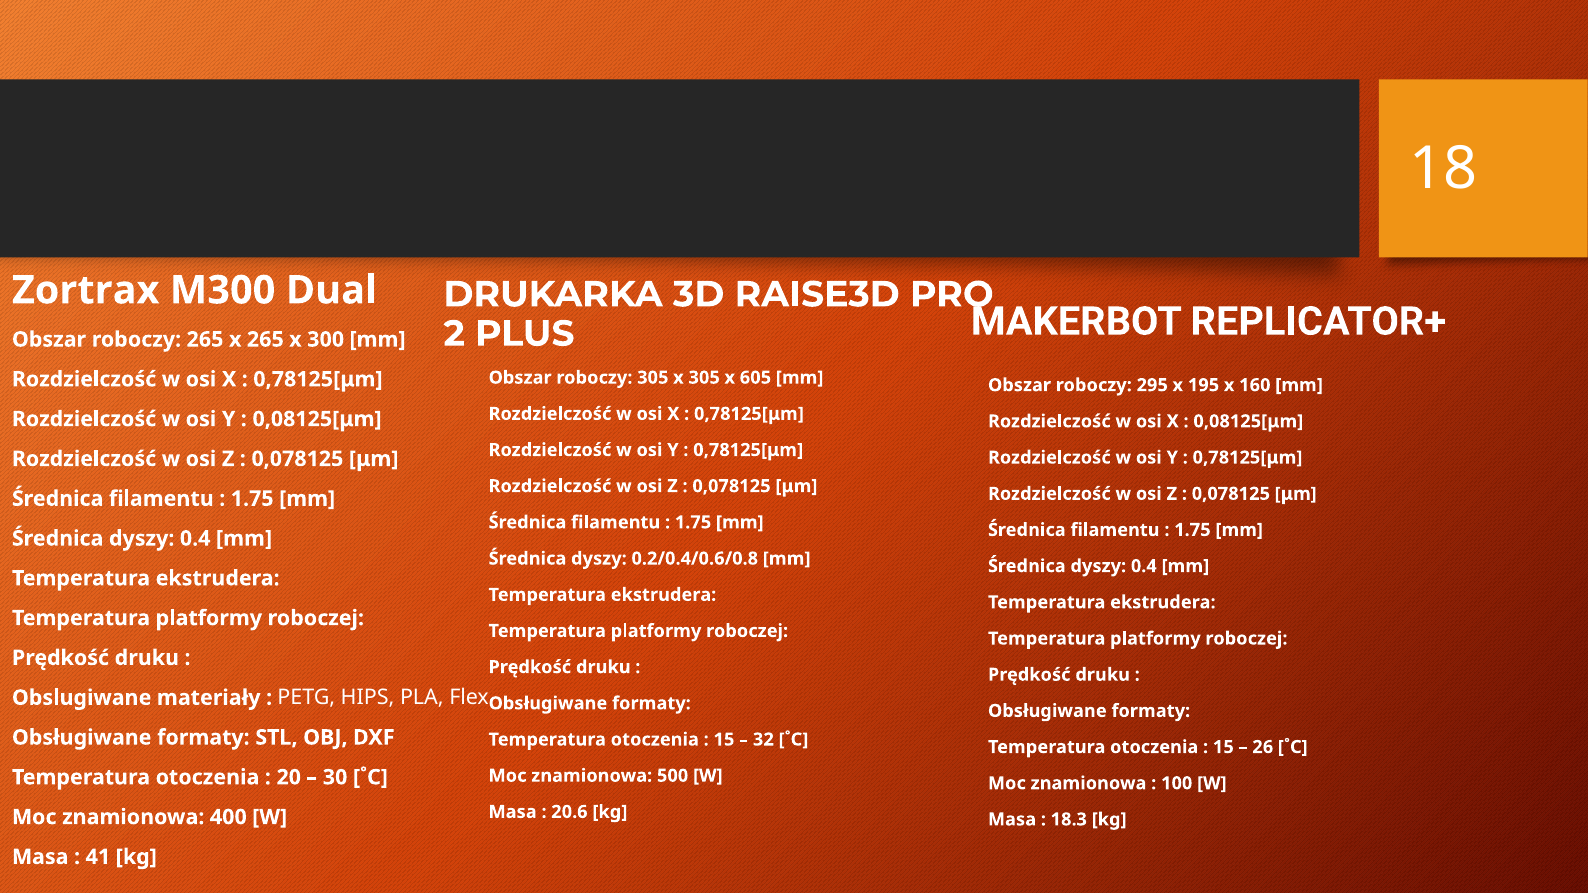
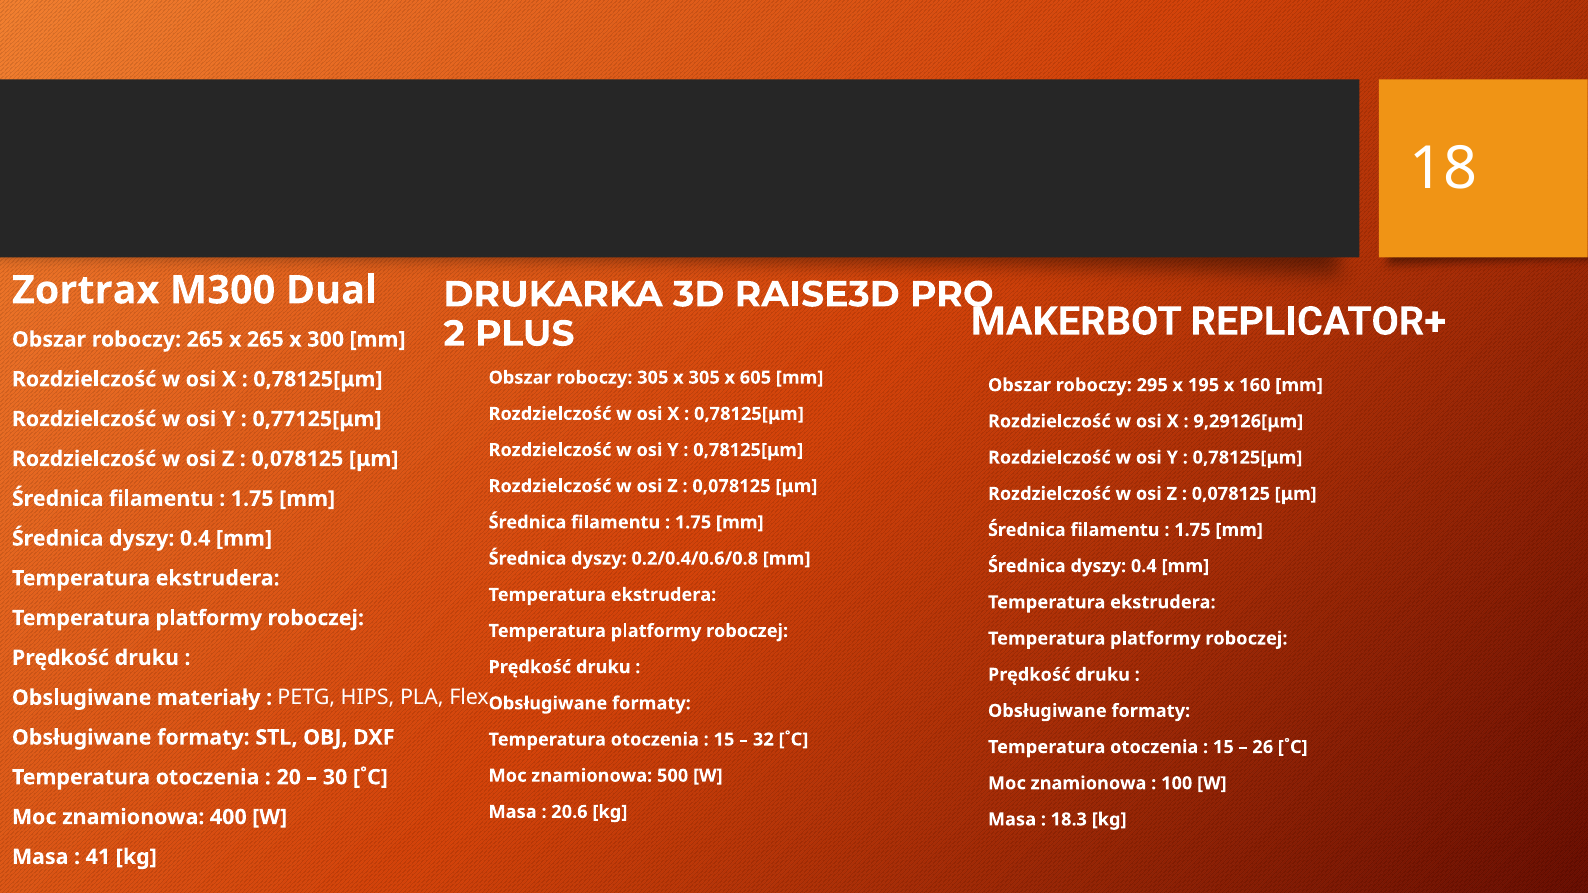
0,08125[μm: 0,08125[μm -> 0,77125[μm (317, 419)
0,08125[μm: 0,08125[μm -> 9,29126[μm (1248, 421)
